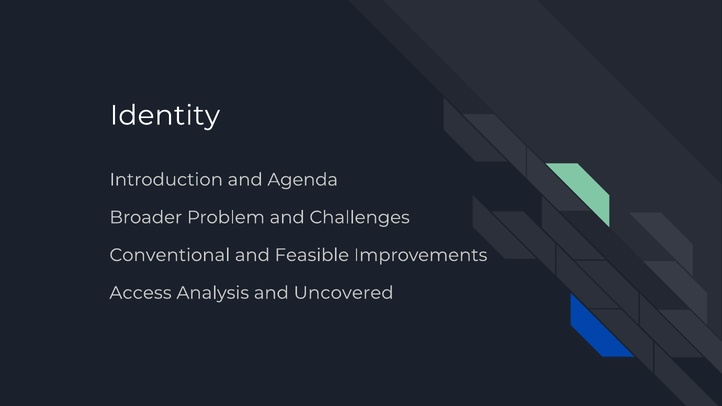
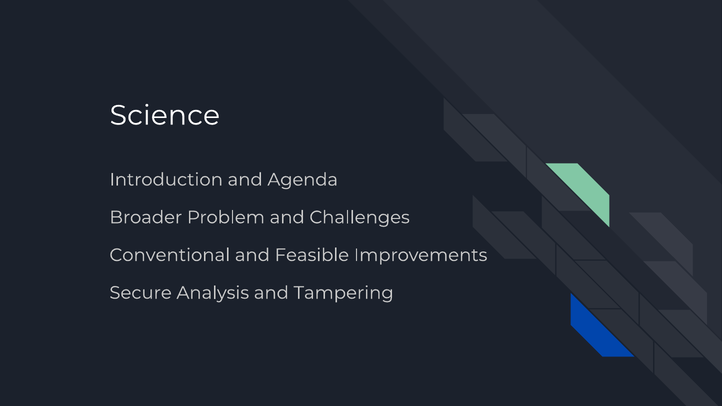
Identity: Identity -> Science (165, 115)
Access: Access -> Secure (141, 293)
Uncovered: Uncovered -> Tampering (344, 293)
